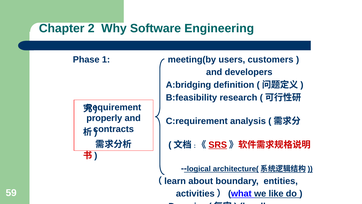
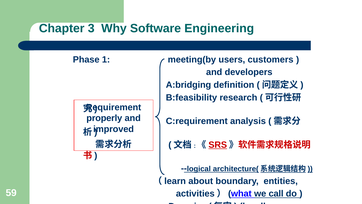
2: 2 -> 3 (91, 28)
contracts: contracts -> improved (114, 129)
like: like -> call (276, 193)
